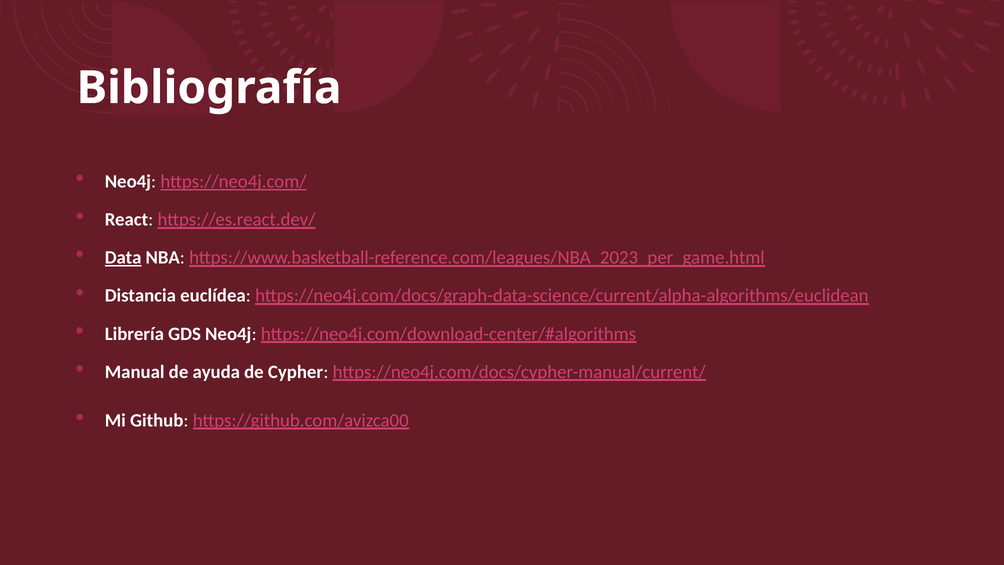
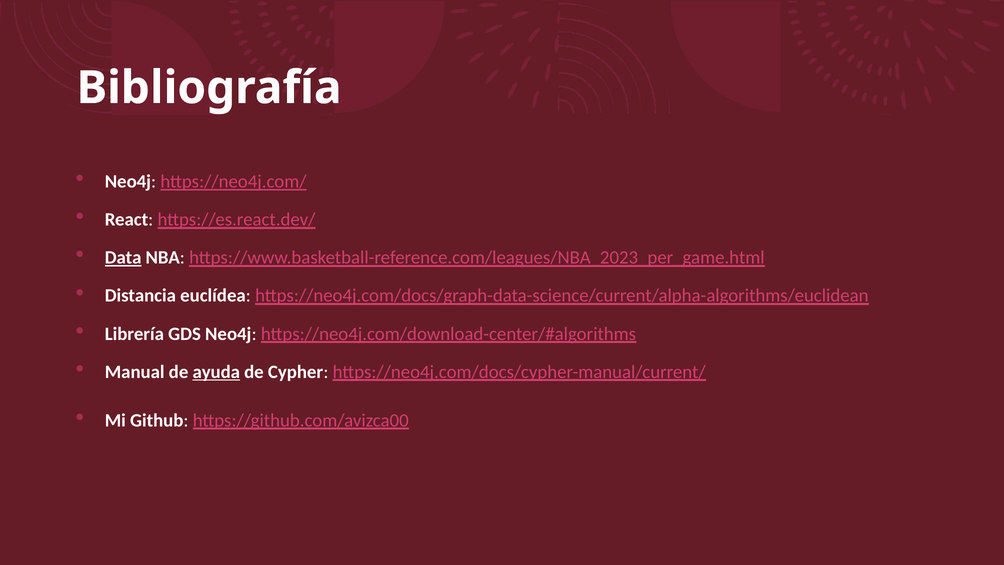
ayuda underline: none -> present (216, 372)
